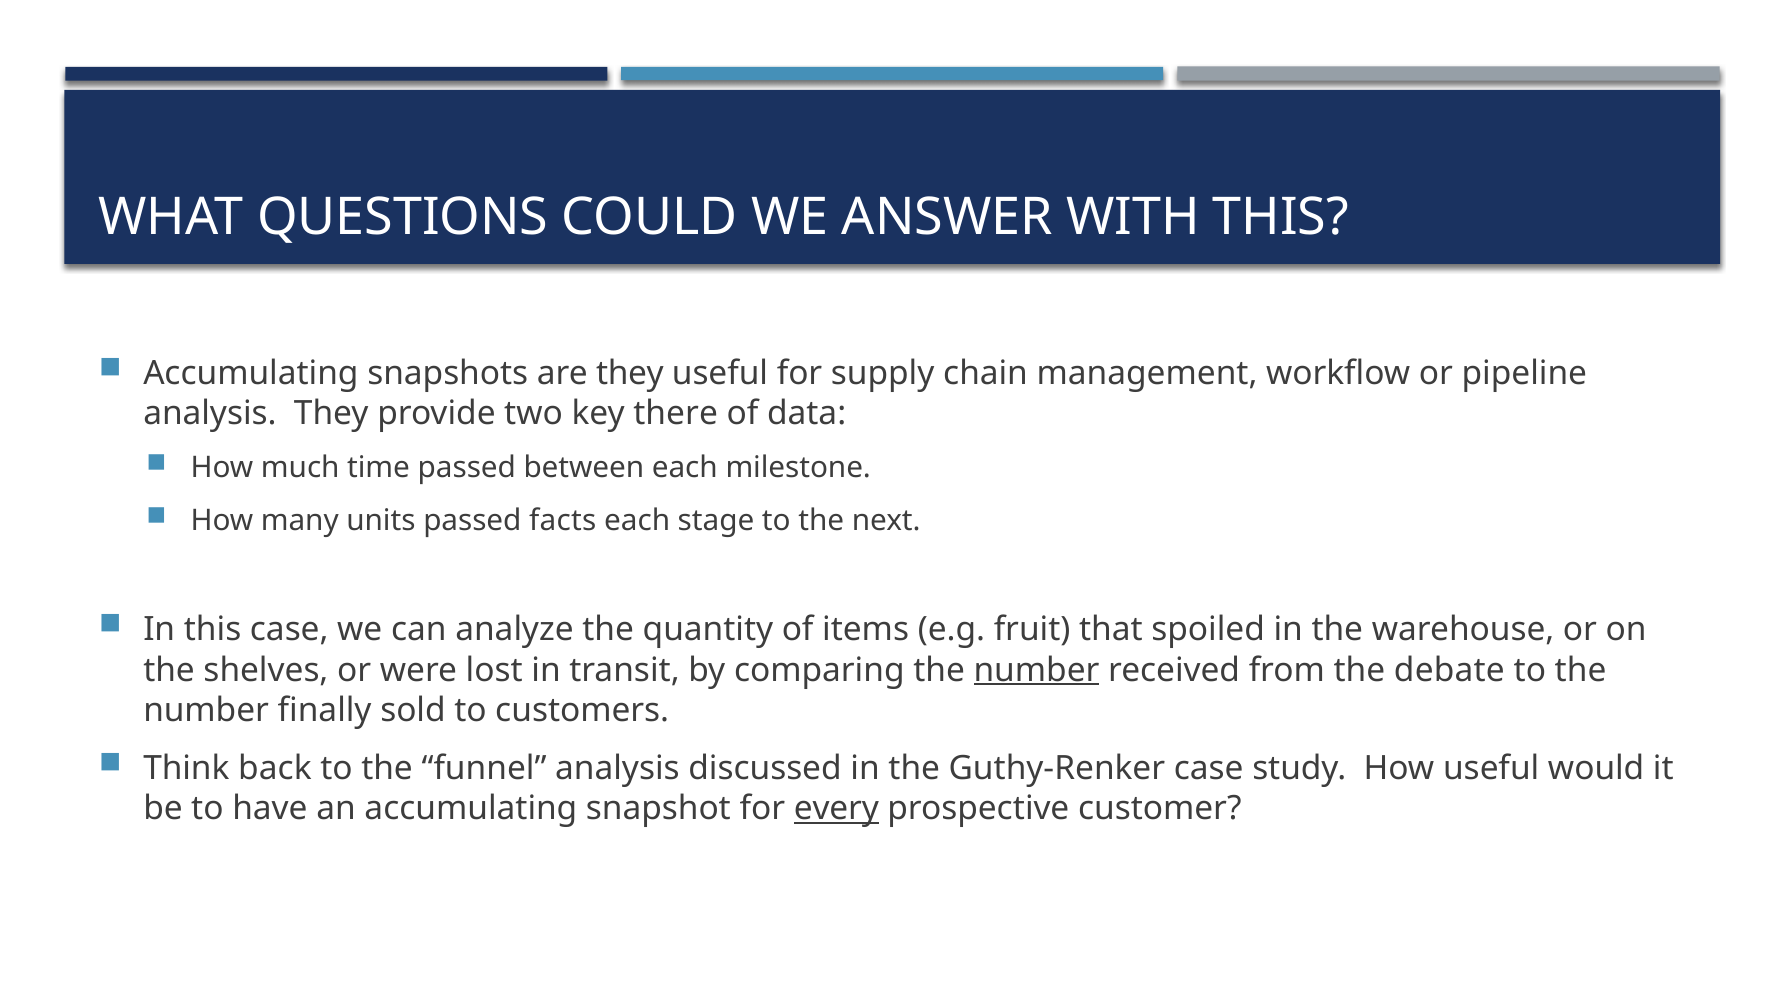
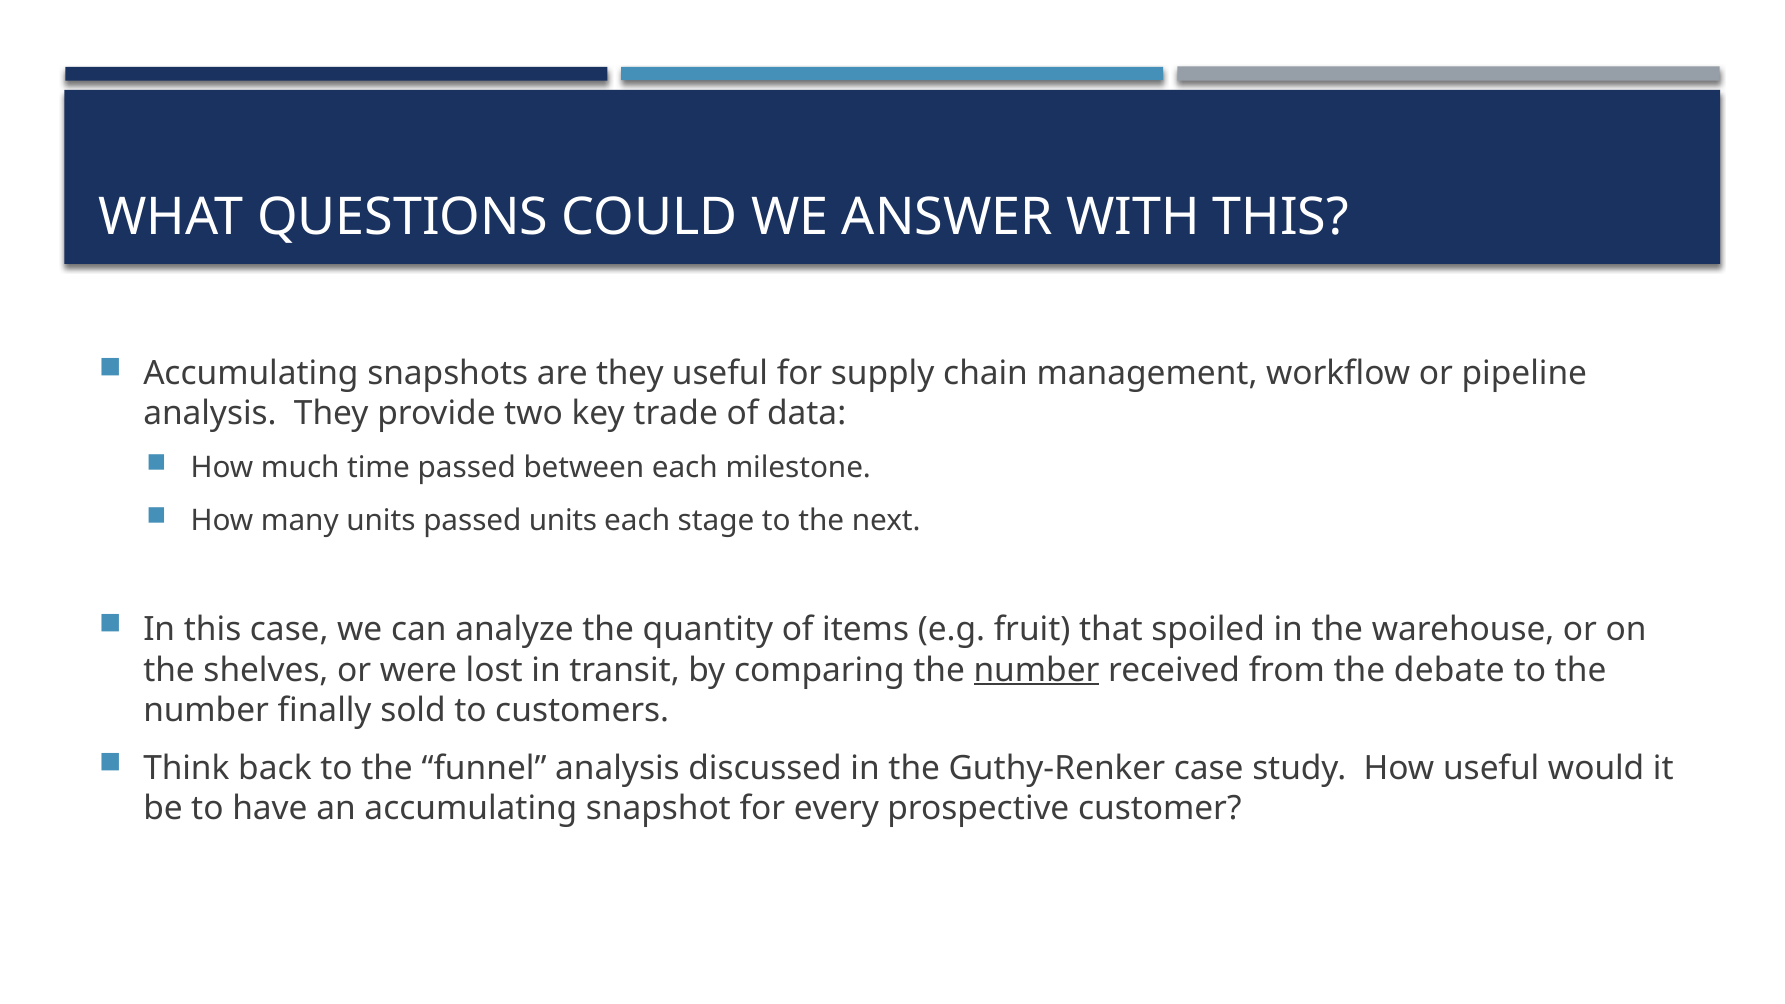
there: there -> trade (676, 413)
passed facts: facts -> units (563, 521)
every underline: present -> none (836, 808)
